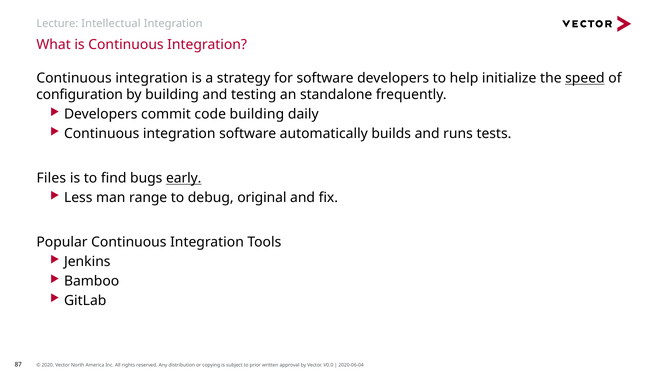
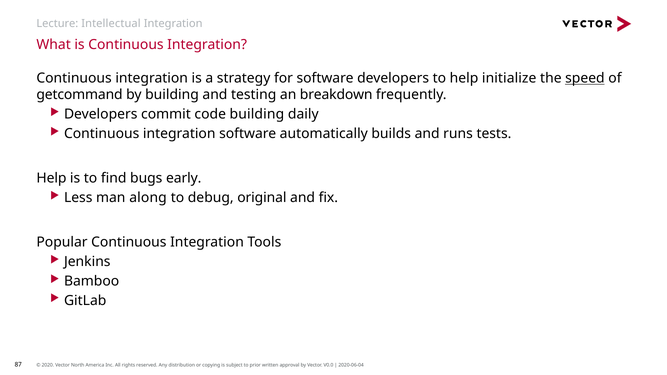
configuration: configuration -> getcommand (80, 95)
standalone: standalone -> breakdown (336, 95)
Files: Files -> Help (51, 178)
early underline: present -> none (184, 178)
range: range -> along (148, 198)
